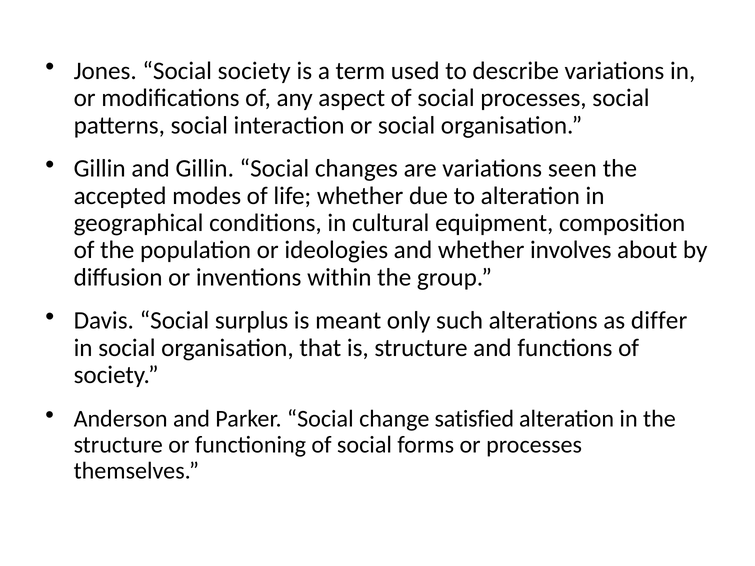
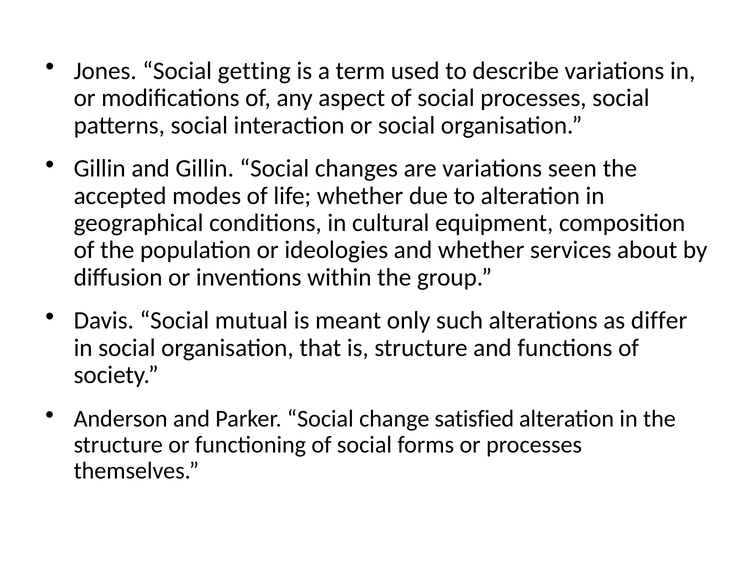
Social society: society -> getting (254, 71)
involves: involves -> services (571, 250)
surplus: surplus -> mutual (251, 321)
